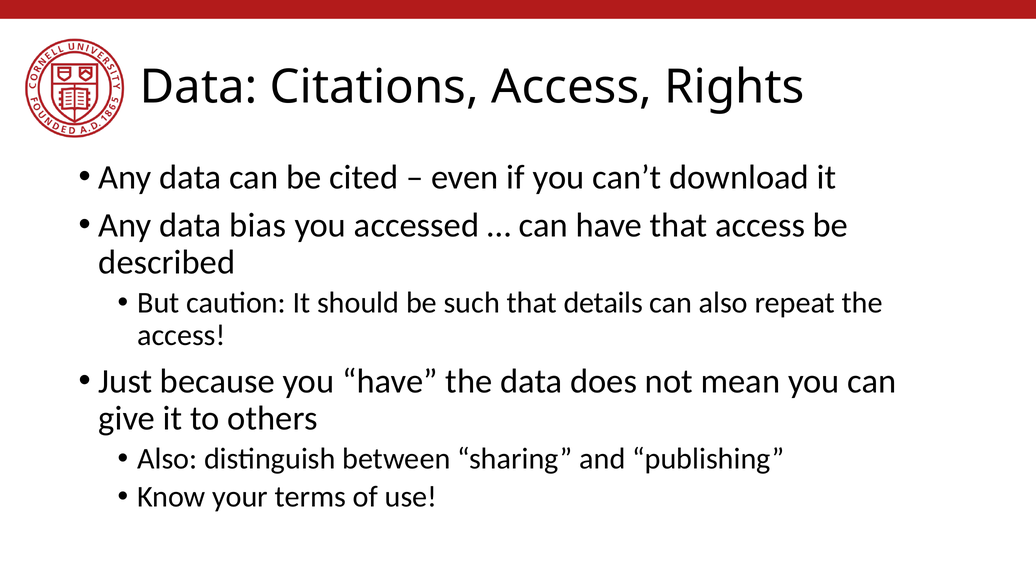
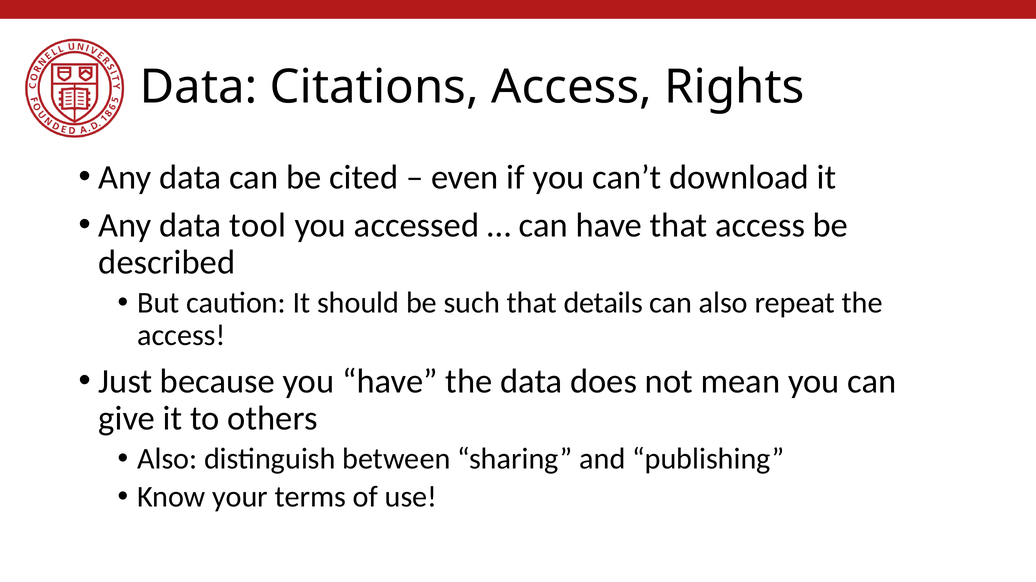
bias: bias -> tool (258, 226)
